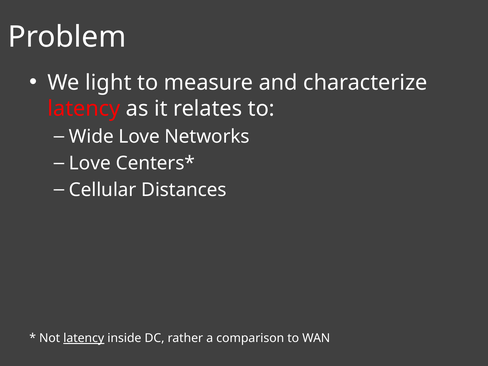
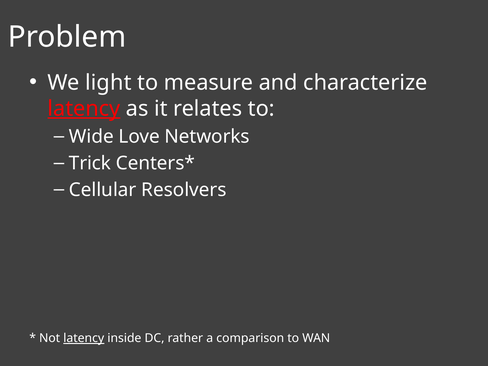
latency underline: none -> present (84, 109)
Love: Love -> Trick (90, 163)
Distances: Distances -> Resolvers (184, 190)
